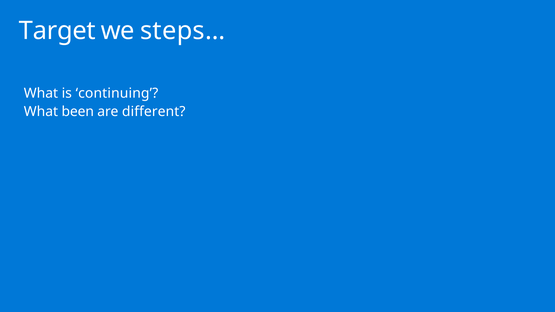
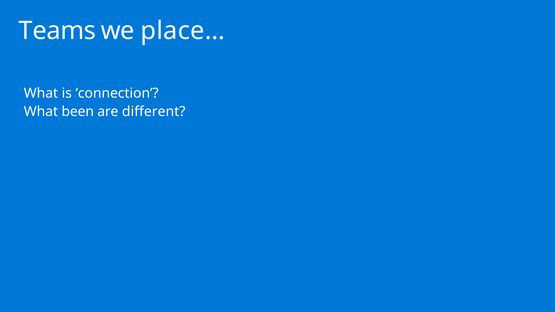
Target: Target -> Teams (57, 31)
steps…: steps… -> place… (183, 31)
continuing: continuing -> connection (117, 93)
